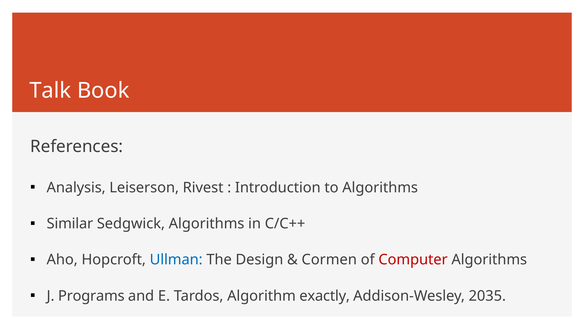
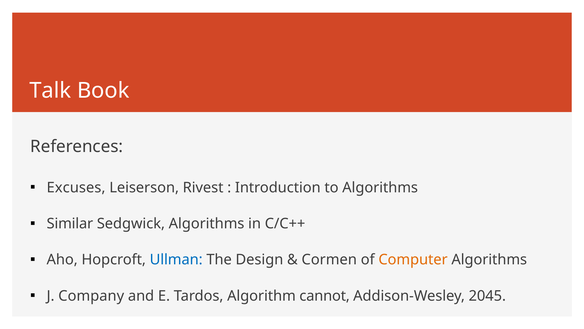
Analysis: Analysis -> Excuses (76, 187)
Computer colour: red -> orange (413, 259)
Programs: Programs -> Company (91, 295)
exactly: exactly -> cannot (325, 295)
2035: 2035 -> 2045 (487, 295)
